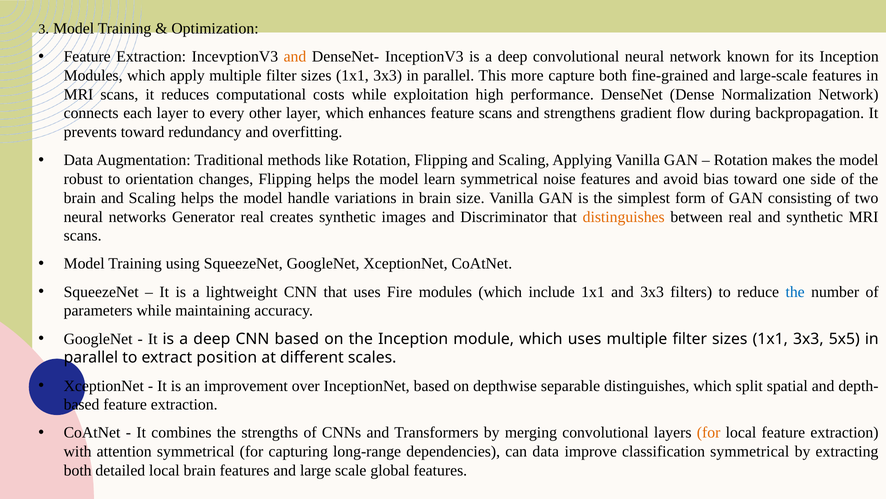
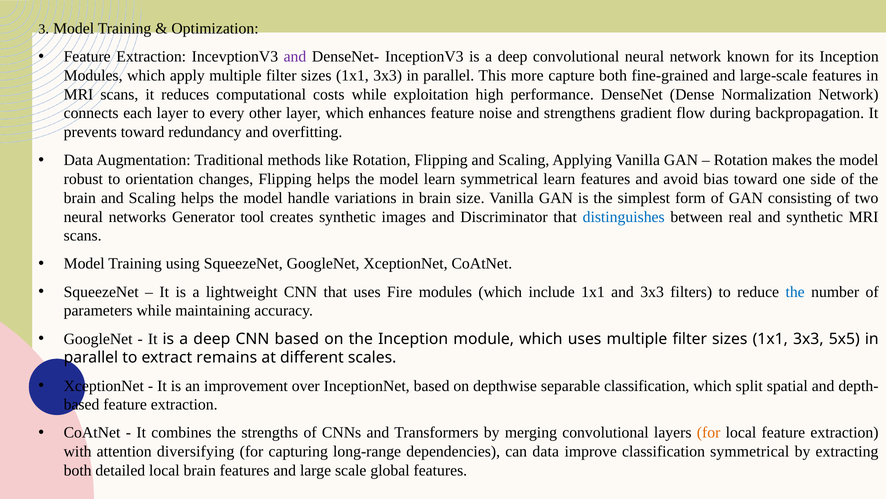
and colour: orange -> purple (295, 57)
feature scans: scans -> noise (495, 113)
symmetrical noise: noise -> learn (559, 179)
Generator real: real -> tool (252, 217)
distinguishes colour: orange -> blue (624, 217)
position: position -> remains (227, 357)
separable distinguishes: distinguishes -> classification (647, 385)
attention symmetrical: symmetrical -> diversifying (196, 451)
